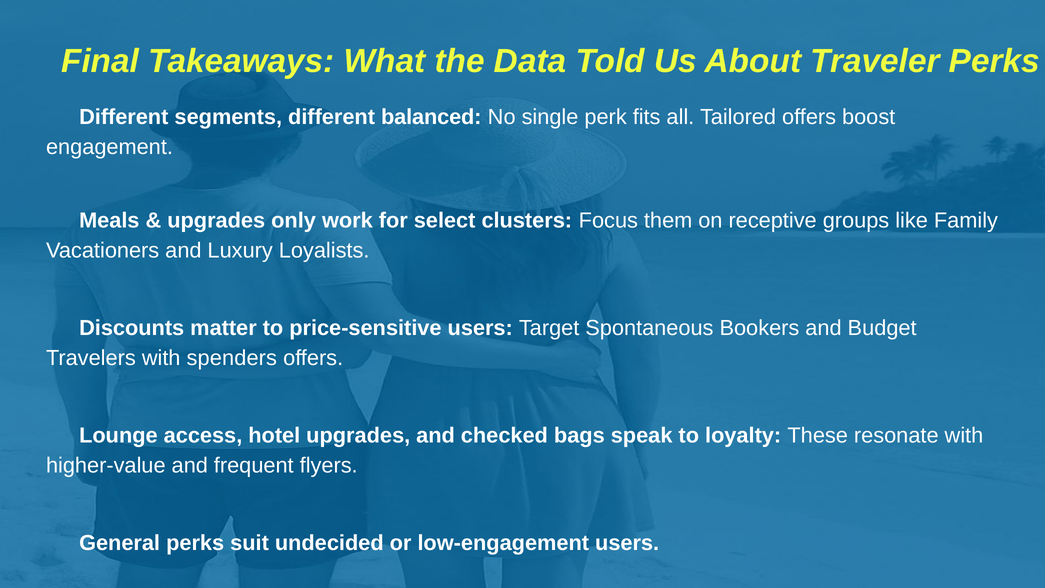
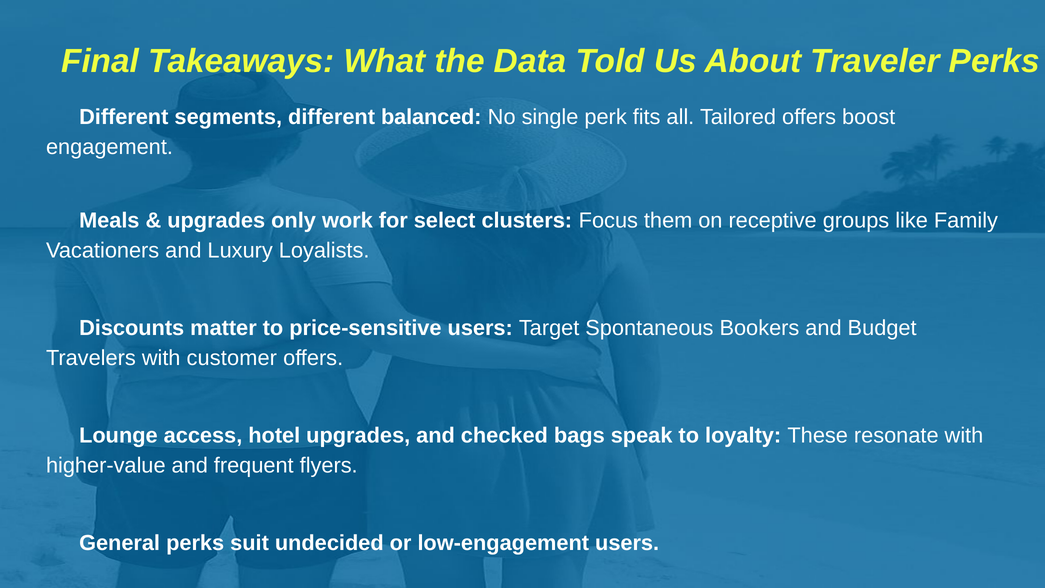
spenders: spenders -> customer (232, 358)
